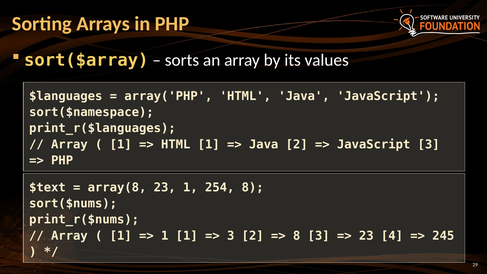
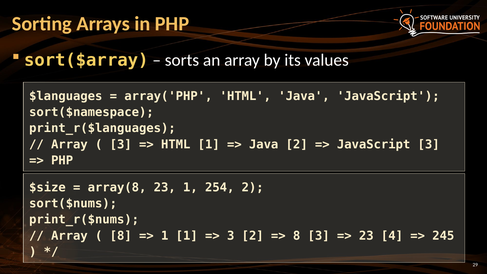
1: 1 -> 3 (121, 144)
$text: $text -> $size (47, 187)
254 8: 8 -> 2 (253, 187)
1: 1 -> 8 (121, 236)
